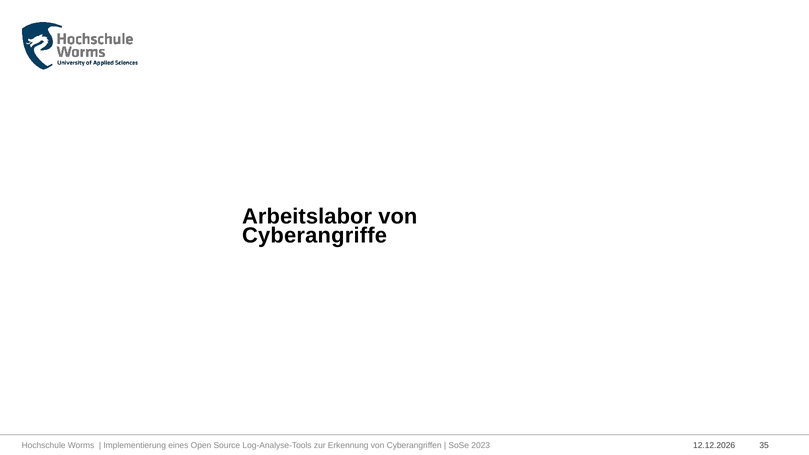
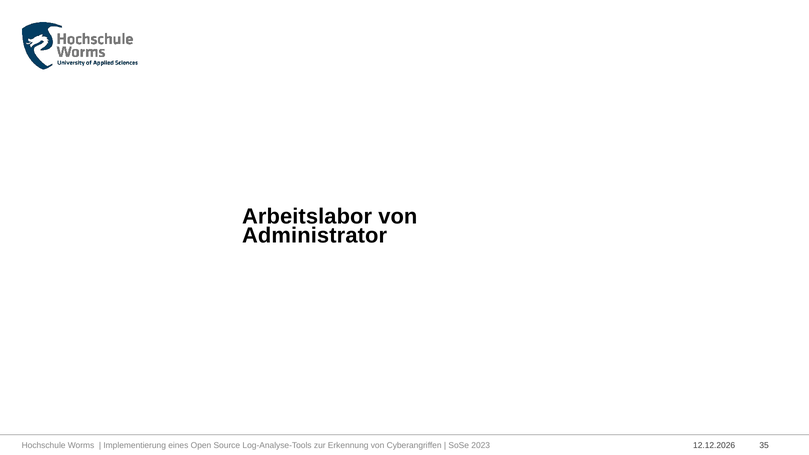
Cyberangriffe: Cyberangriffe -> Administrator (315, 235)
